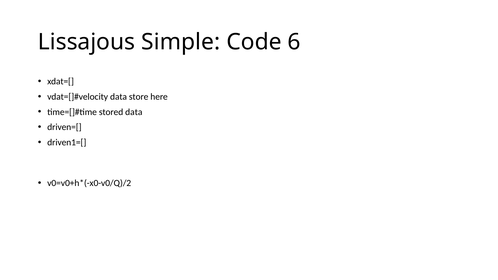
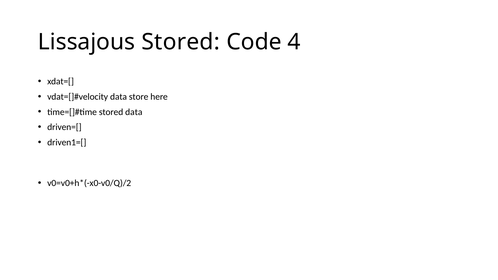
Lissajous Simple: Simple -> Stored (181, 42)
6: 6 -> 4 (294, 42)
